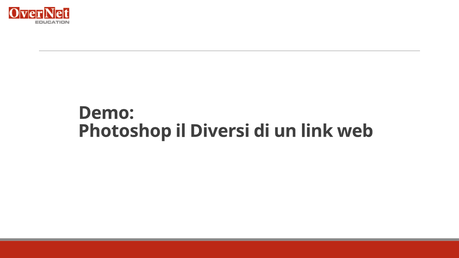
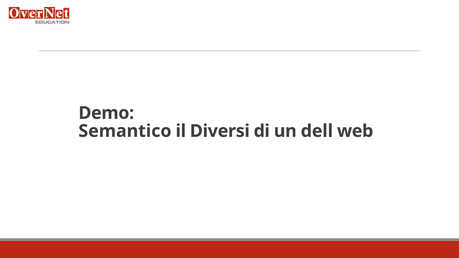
Photoshop: Photoshop -> Semantico (125, 131)
link: link -> dell (317, 131)
